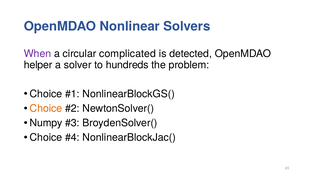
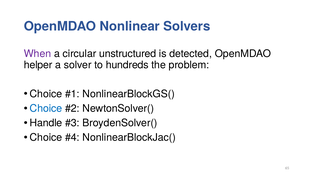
complicated: complicated -> unstructured (128, 54)
Choice colour: orange -> blue (46, 109)
Numpy: Numpy -> Handle (46, 123)
